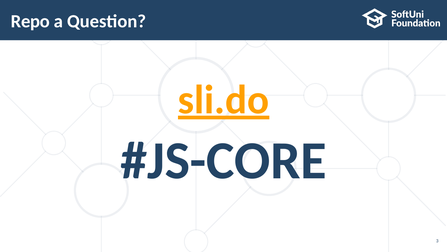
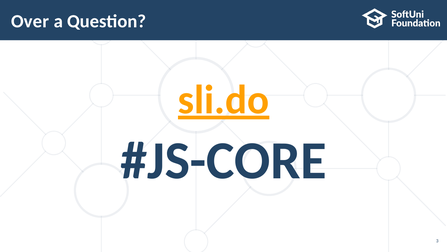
Repo: Repo -> Over (30, 21)
